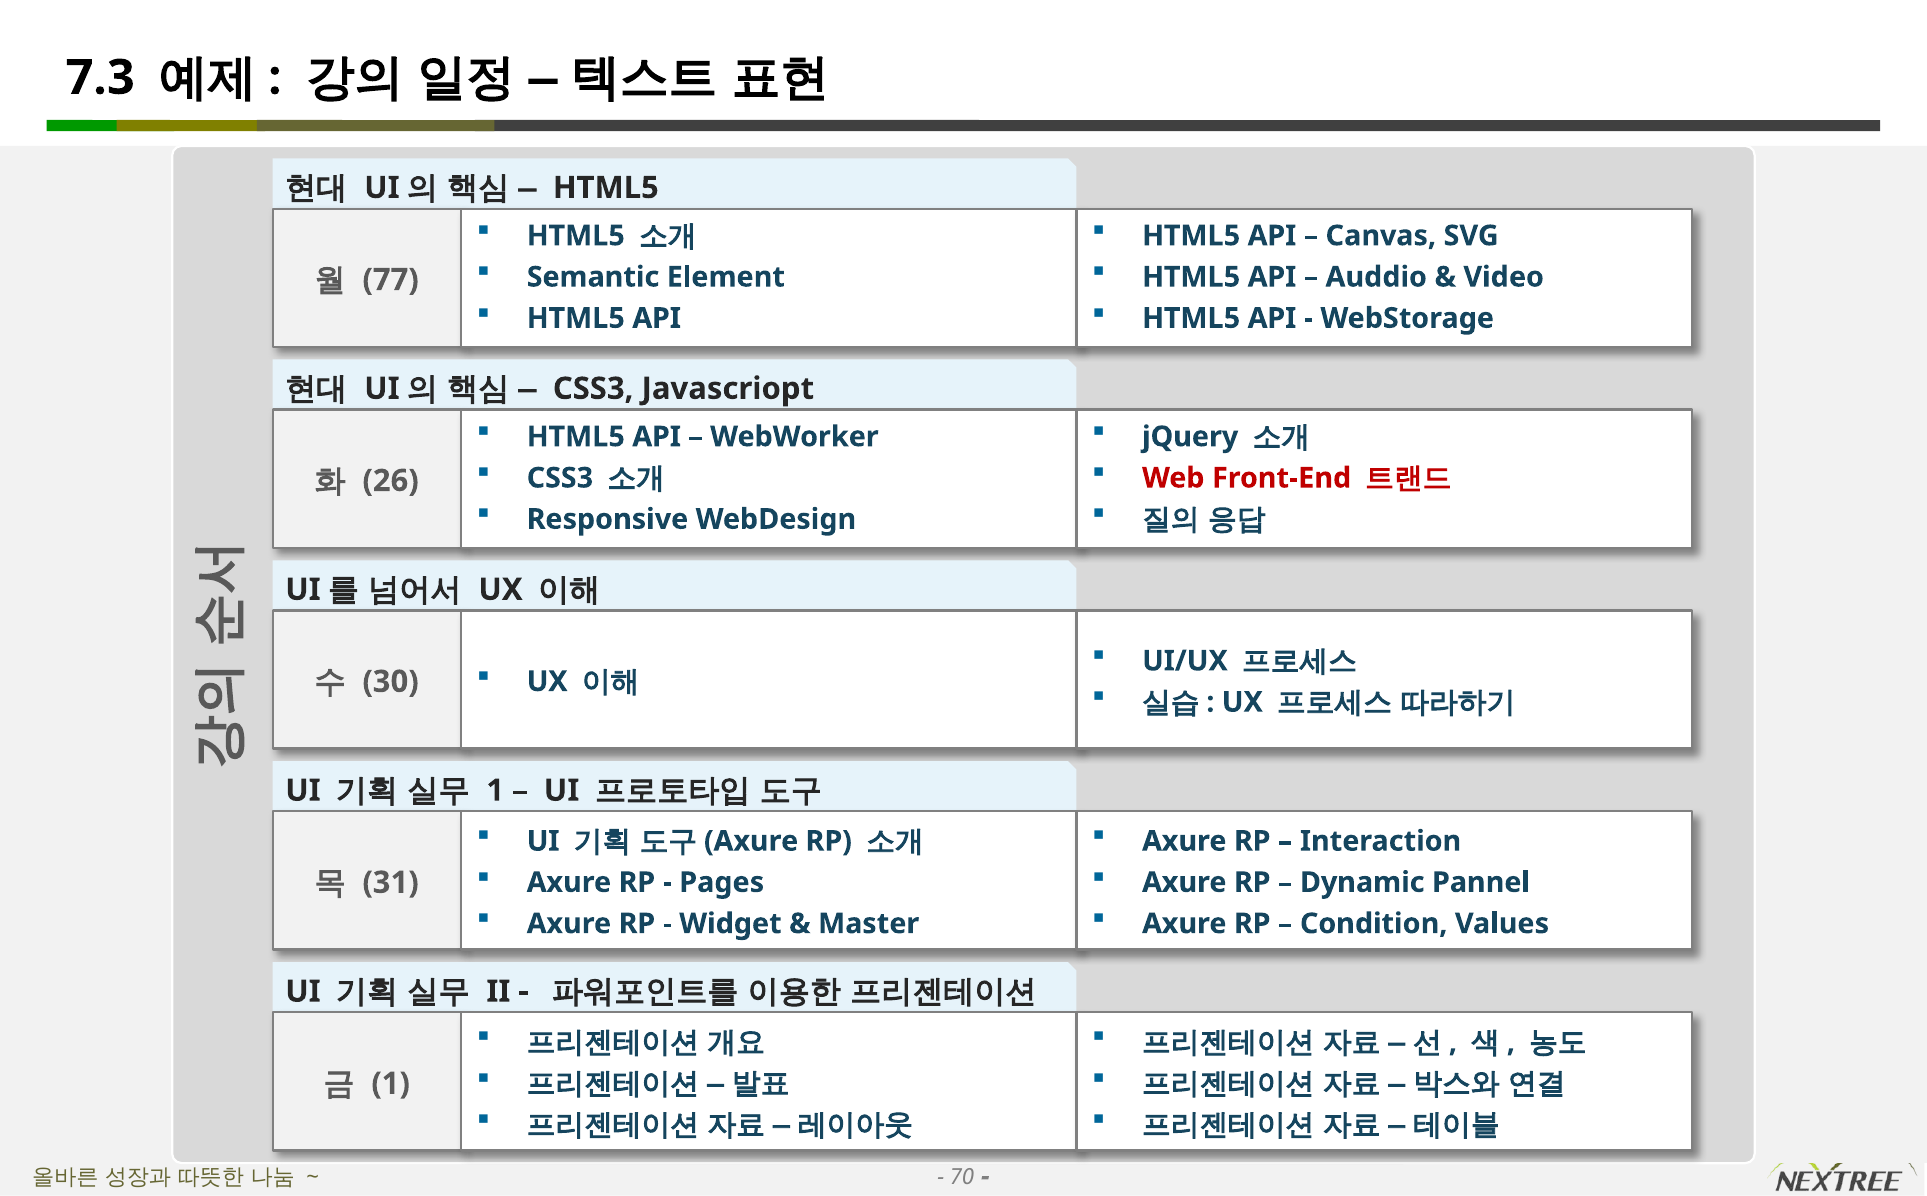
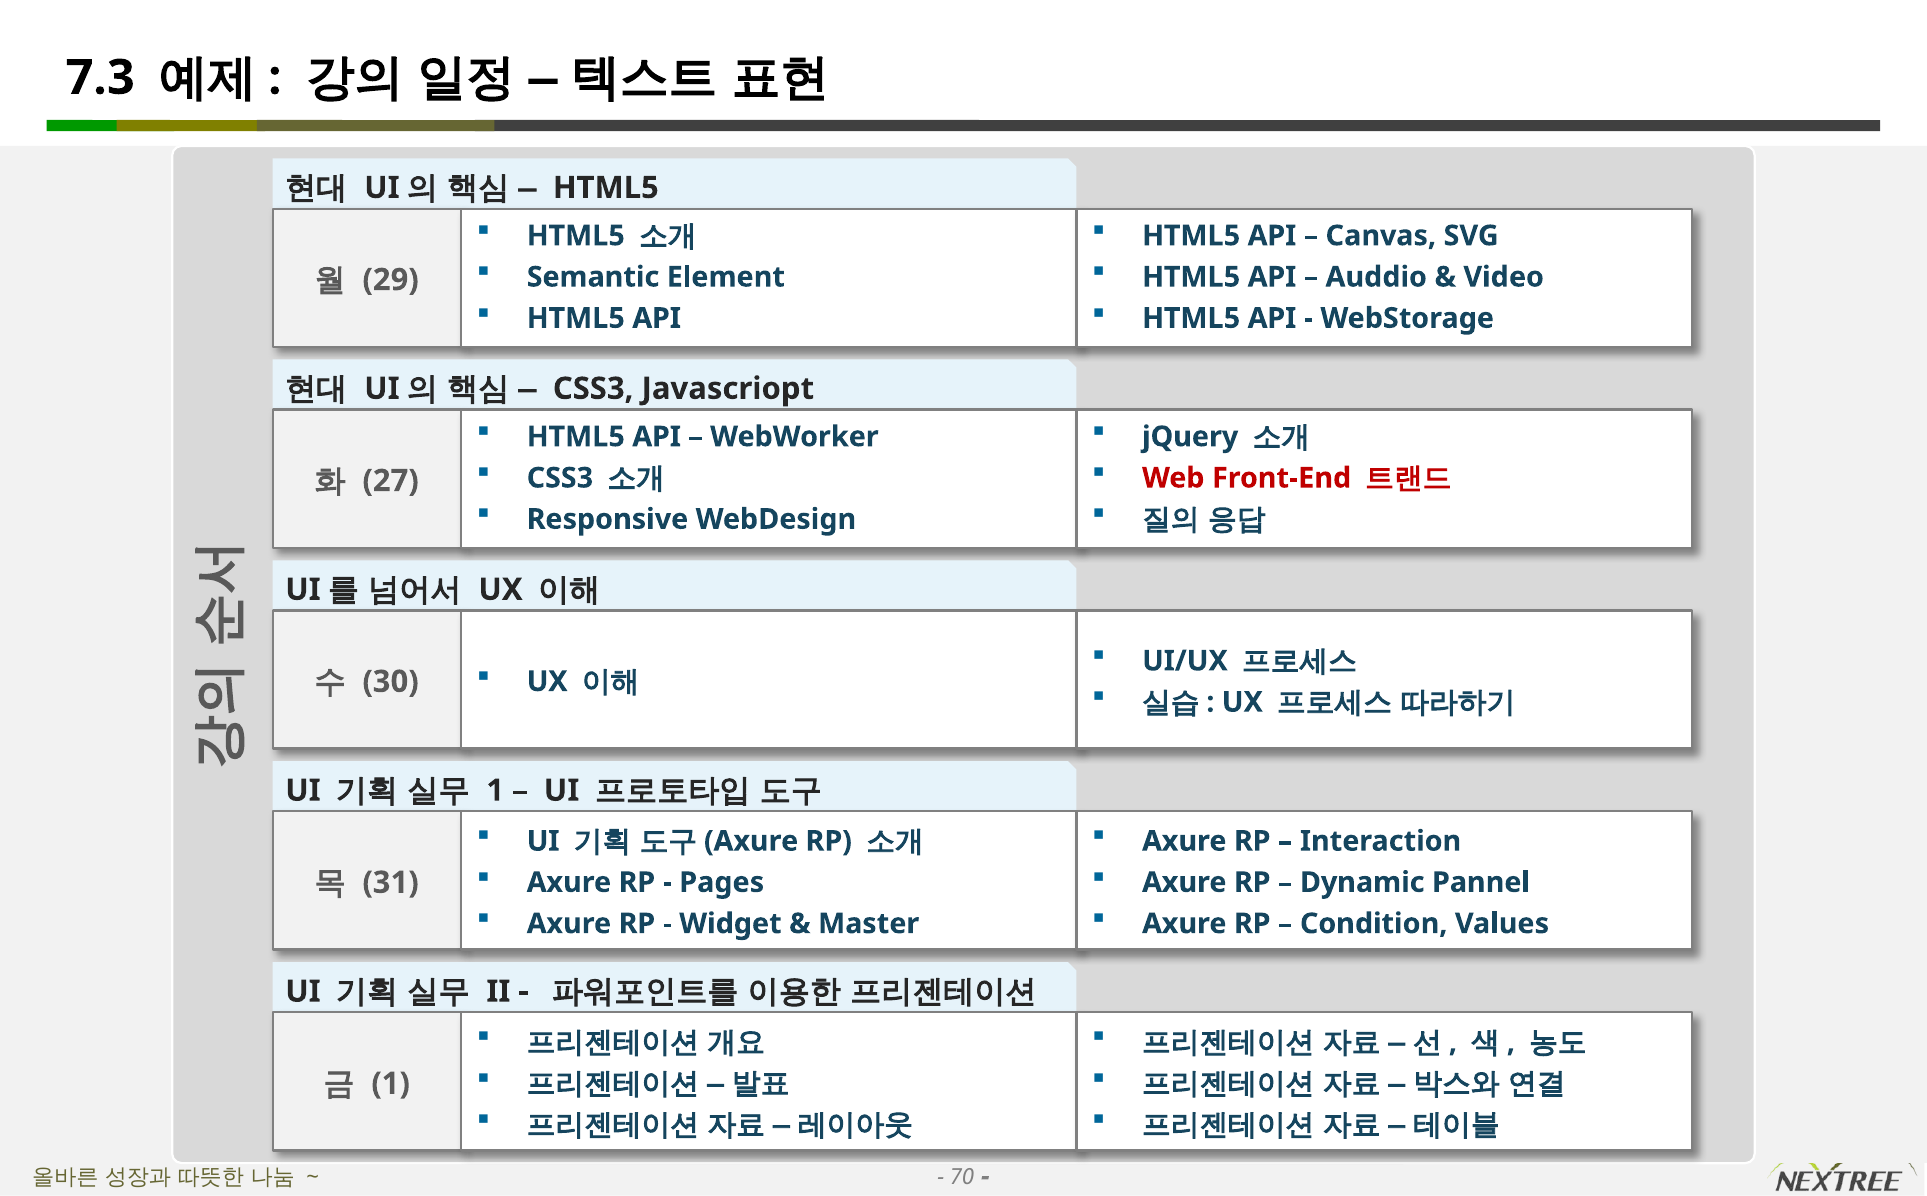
77: 77 -> 29 (391, 280)
26: 26 -> 27 (391, 481)
